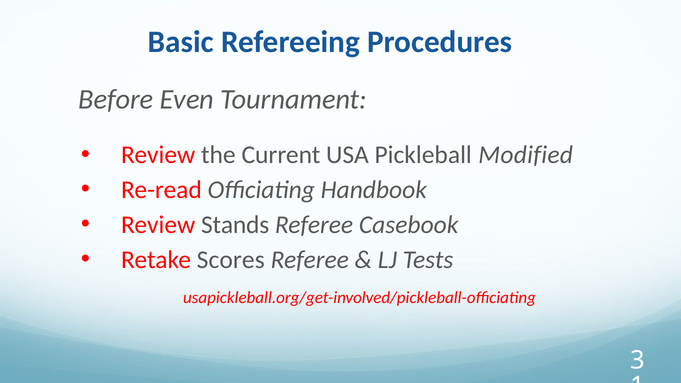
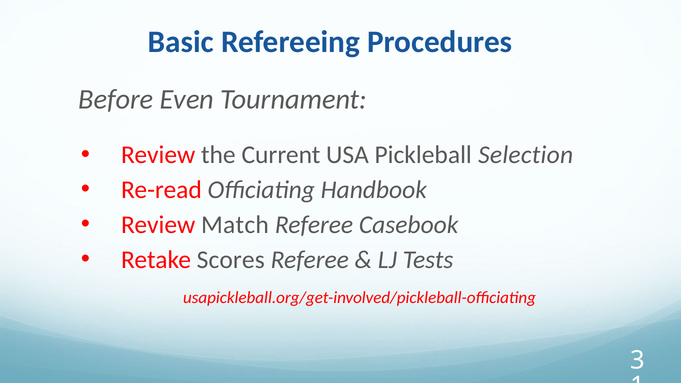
Modified: Modified -> Selection (526, 155)
Stands: Stands -> Match (235, 225)
